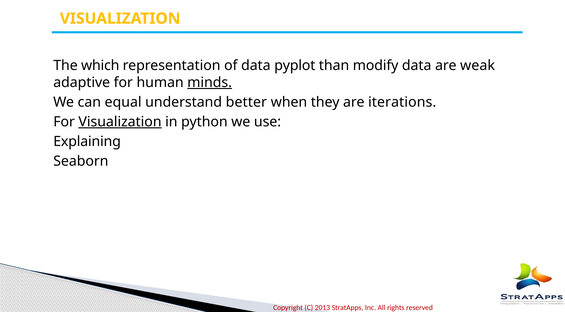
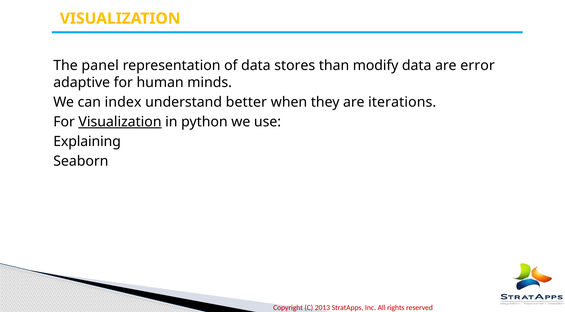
which: which -> panel (100, 65)
pyplot: pyplot -> stores (295, 65)
weak: weak -> error (478, 65)
minds underline: present -> none (210, 82)
equal: equal -> index (123, 102)
